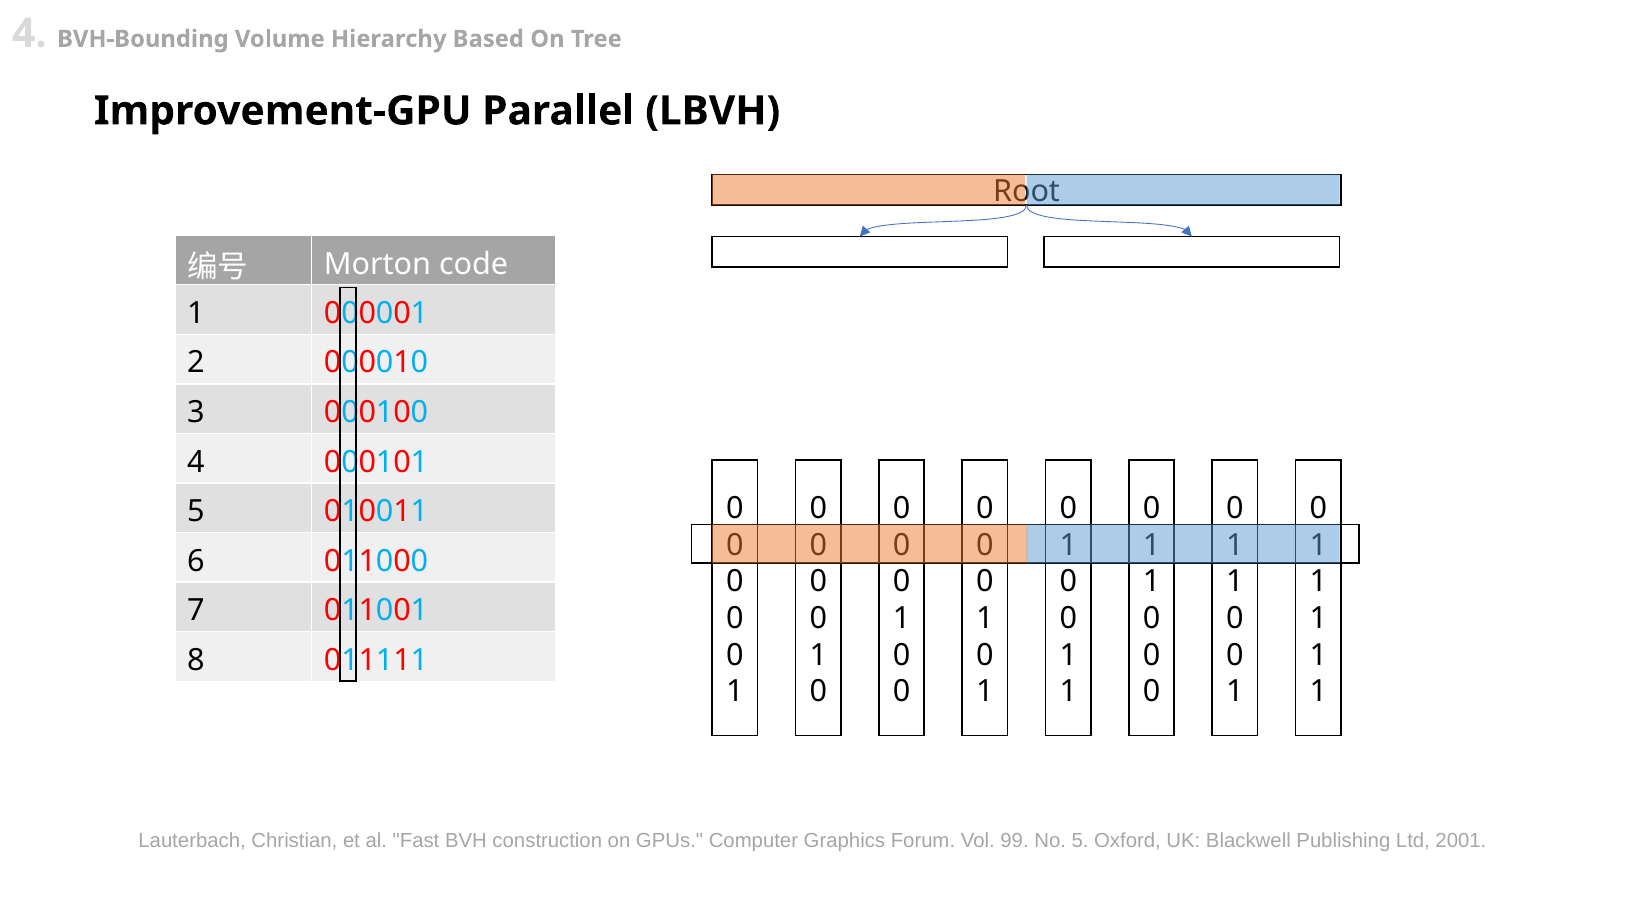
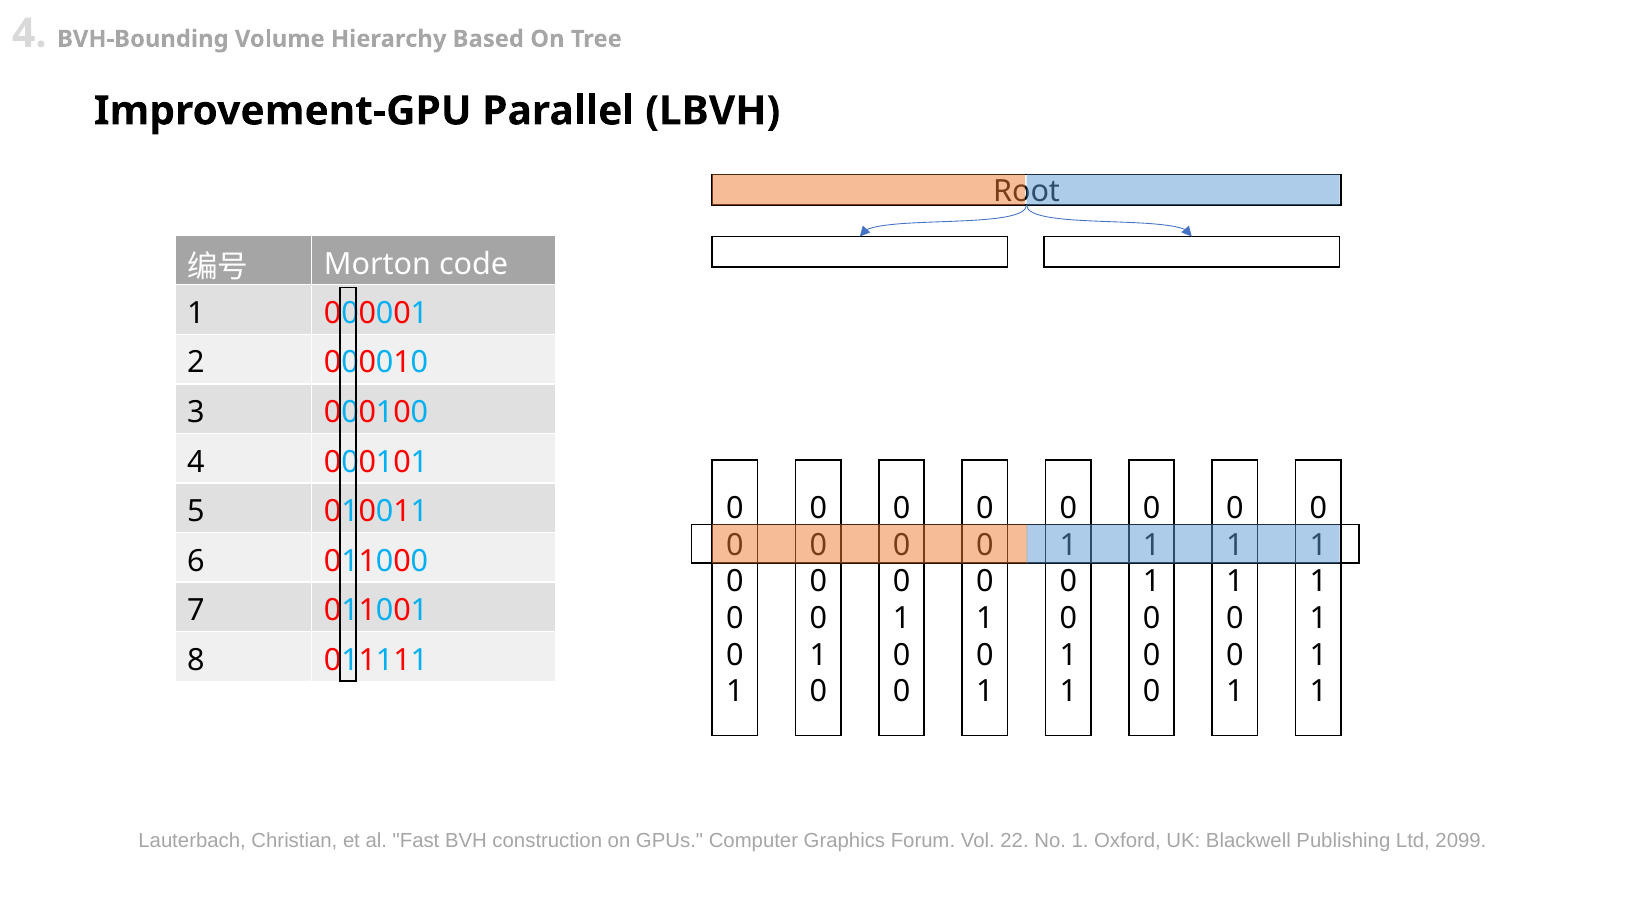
99: 99 -> 22 (1015, 840)
No 5: 5 -> 1 (1080, 840)
2001: 2001 -> 2099 (1461, 840)
